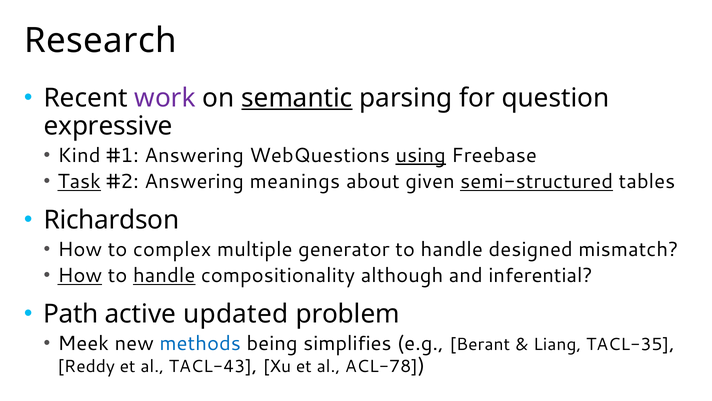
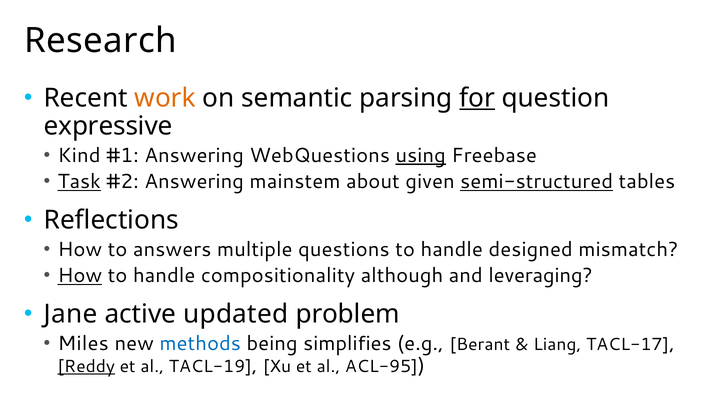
work colour: purple -> orange (165, 98)
semantic underline: present -> none (297, 98)
for underline: none -> present (477, 98)
meanings: meanings -> mainstem (295, 181)
Richardson: Richardson -> Reflections (111, 220)
complex: complex -> answers (172, 249)
generator: generator -> questions (344, 249)
handle underline: present -> none (164, 275)
inferential: inferential -> leveraging (541, 275)
Path: Path -> Jane (71, 314)
Meek: Meek -> Miles (83, 343)
TACL-35: TACL-35 -> TACL-17 (628, 344)
Reddy underline: none -> present (86, 366)
TACL-43: TACL-43 -> TACL-19 (210, 366)
ACL-78: ACL-78 -> ACL-95 (381, 366)
